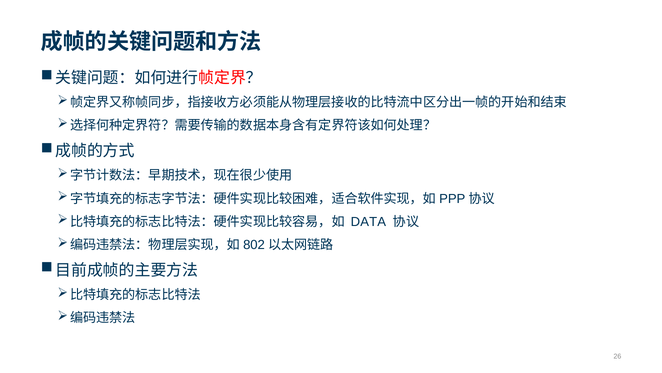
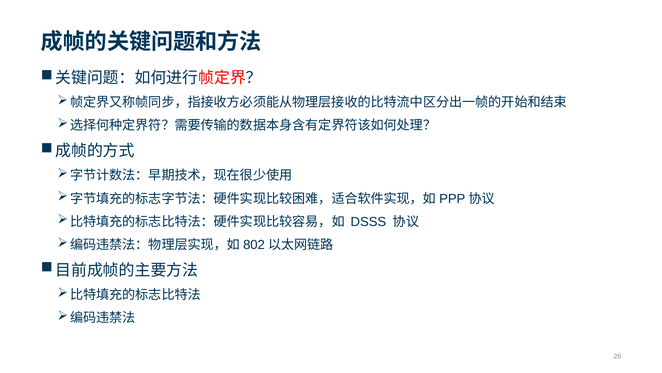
DATA: DATA -> DSSS (368, 221)
